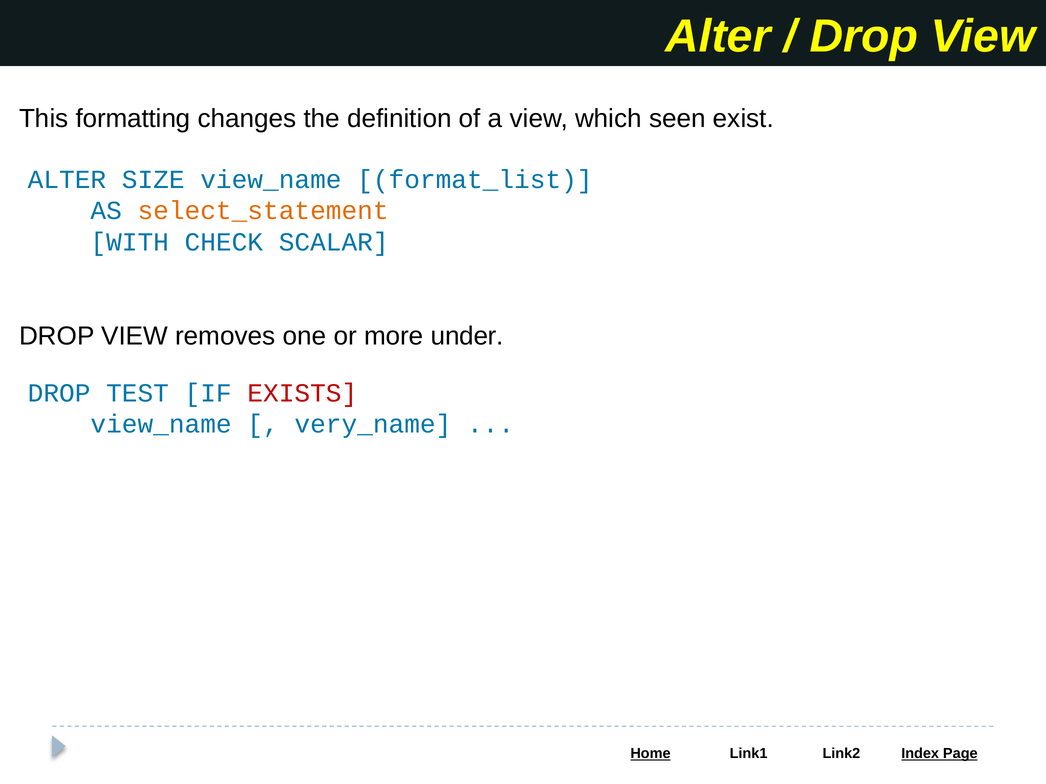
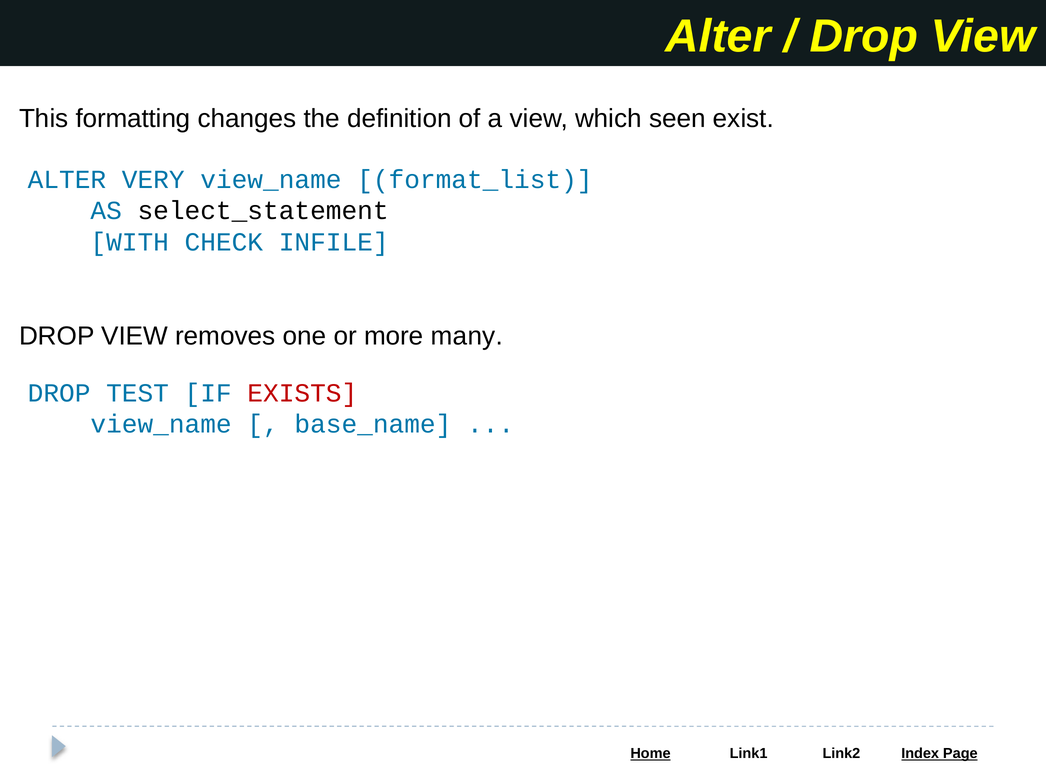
SIZE: SIZE -> VERY (153, 180)
select_statement colour: orange -> black (263, 211)
SCALAR: SCALAR -> INFILE (334, 242)
under: under -> many (467, 336)
very_name: very_name -> base_name (373, 425)
